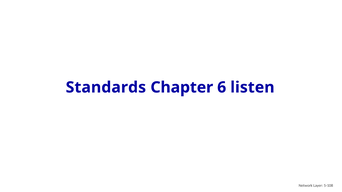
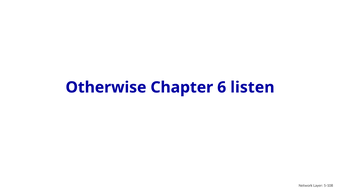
Standards: Standards -> Otherwise (106, 88)
